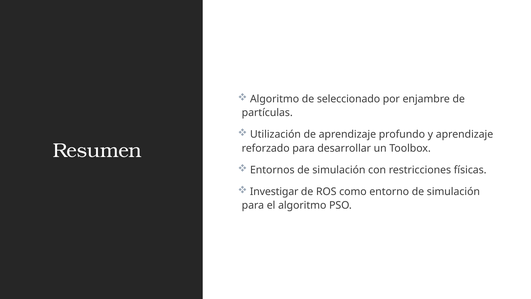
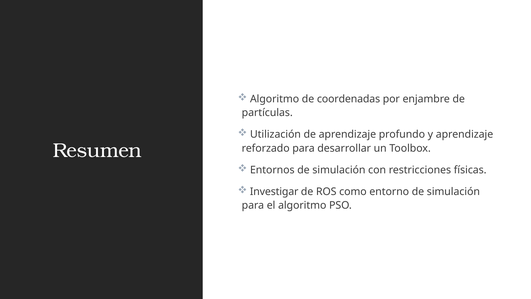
seleccionado: seleccionado -> coordenadas (349, 99)
